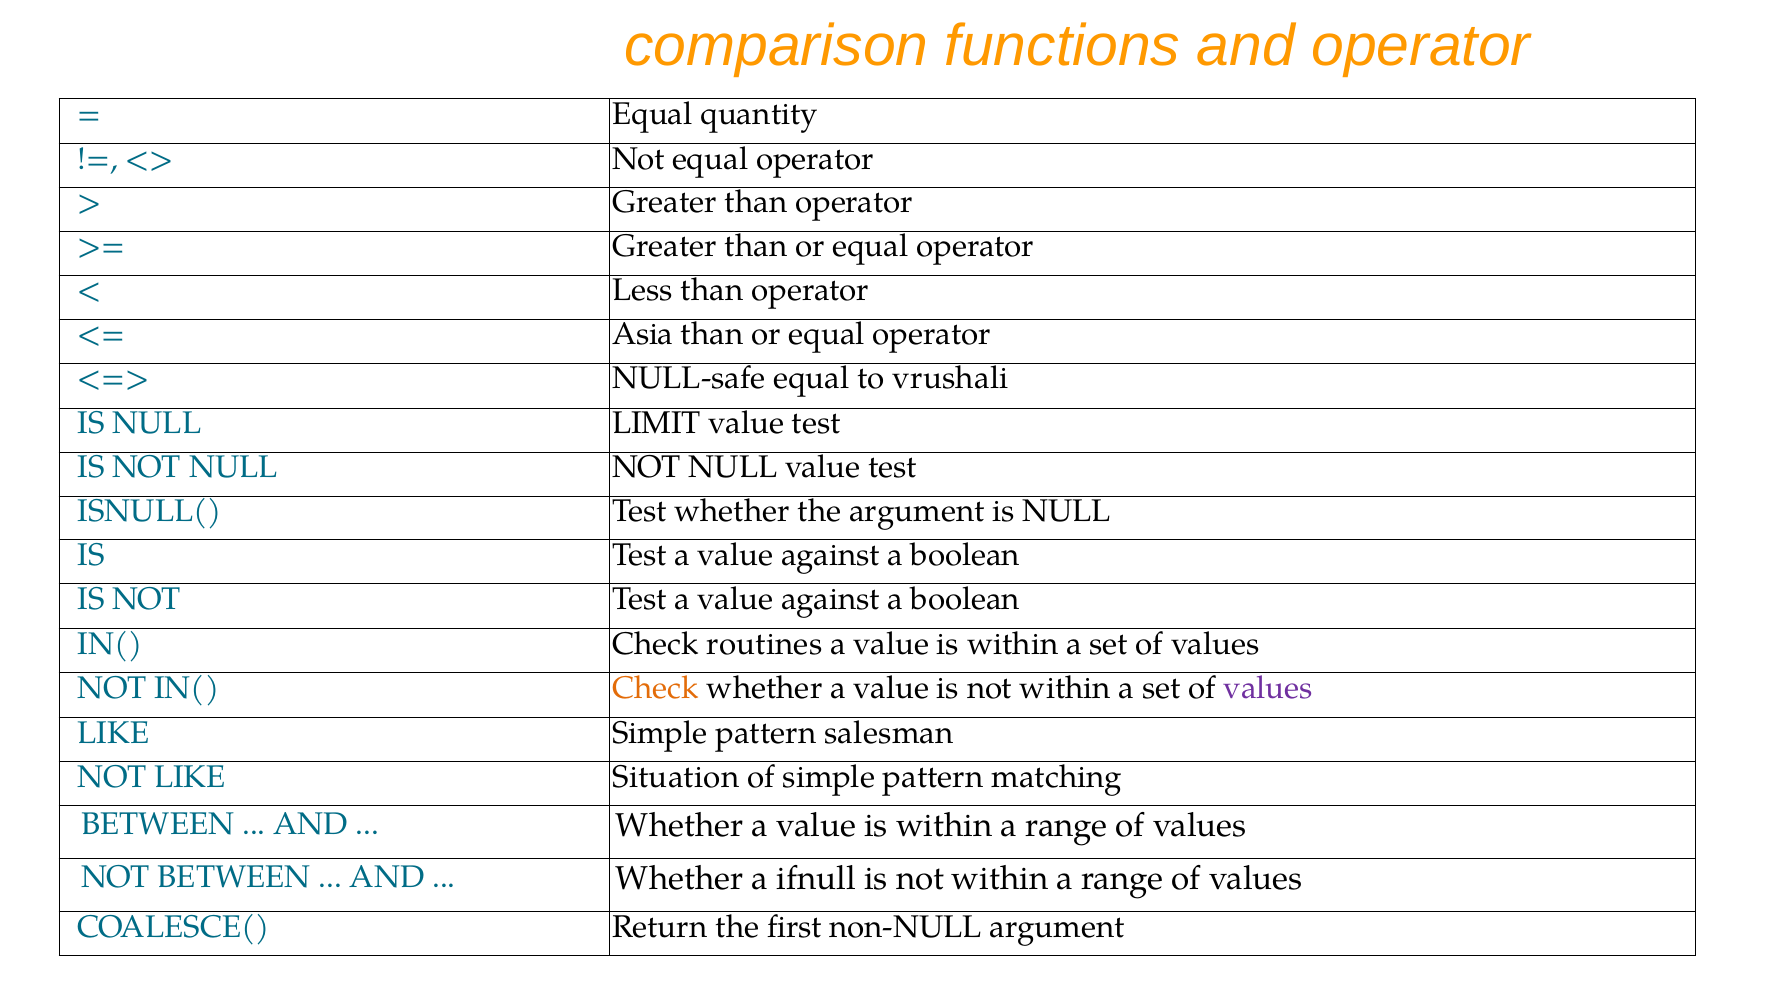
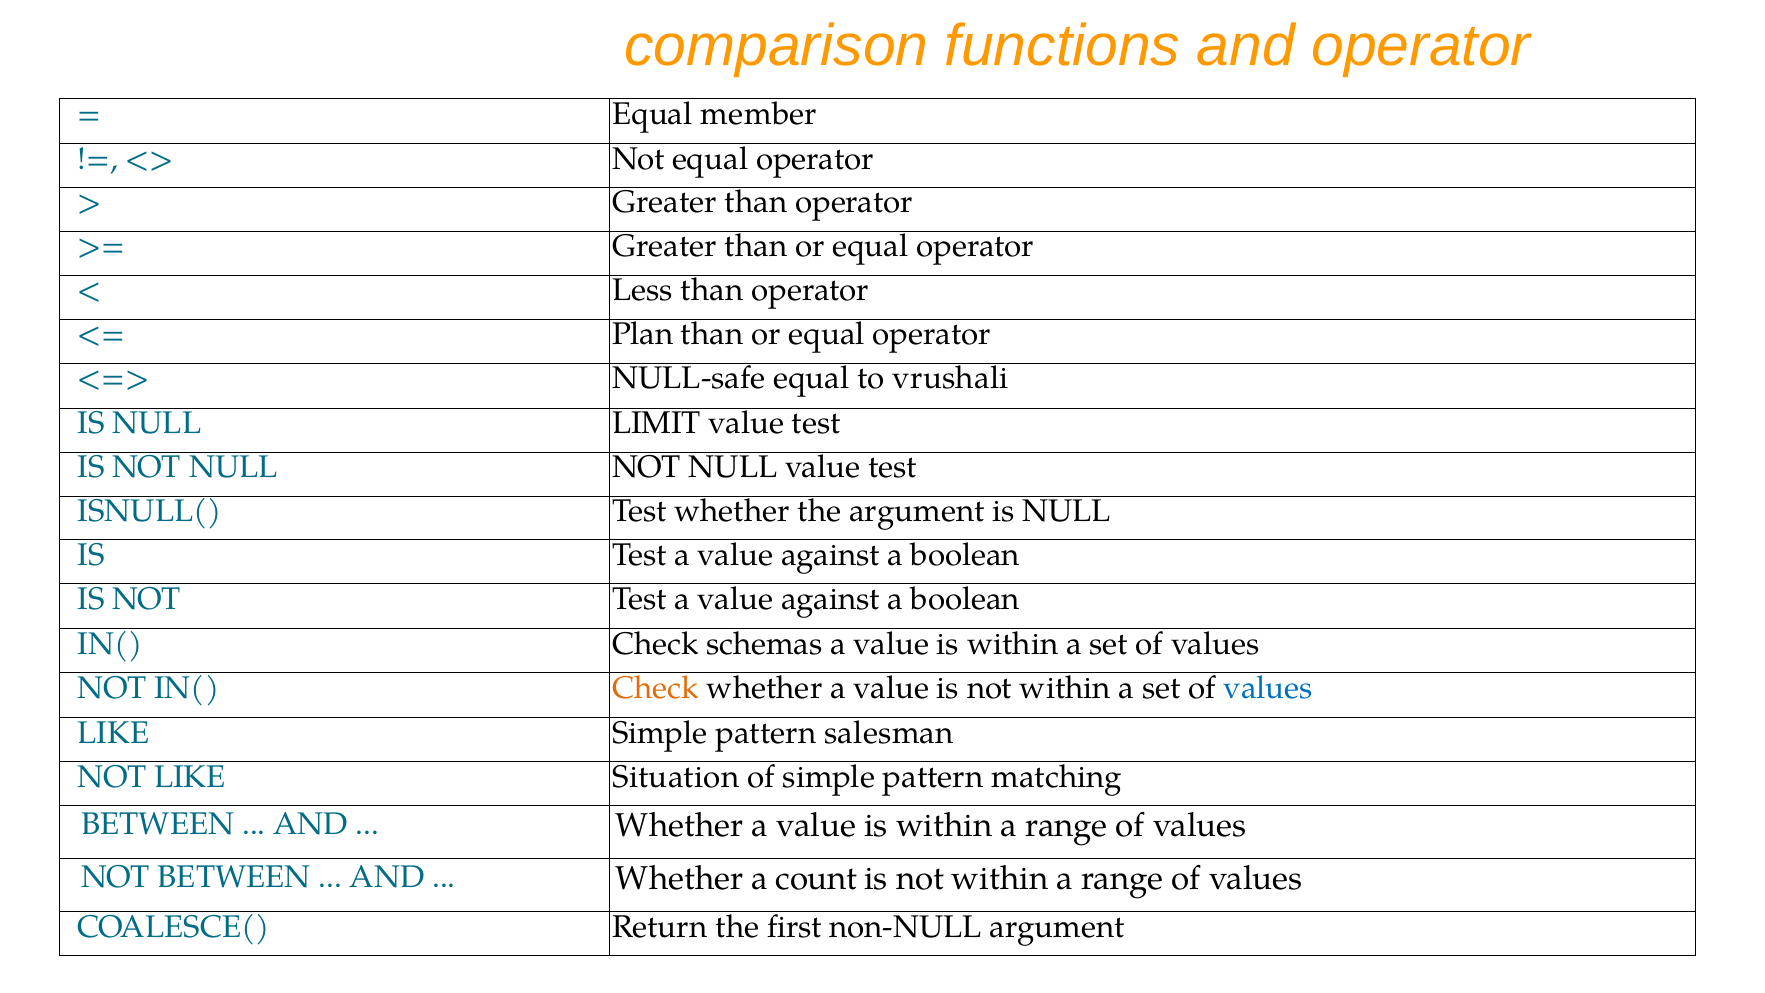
quantity: quantity -> member (759, 114)
Asia: Asia -> Plan (643, 334)
routines: routines -> schemas (765, 644)
values colour: purple -> blue (1268, 688)
ifnull: ifnull -> count (817, 878)
